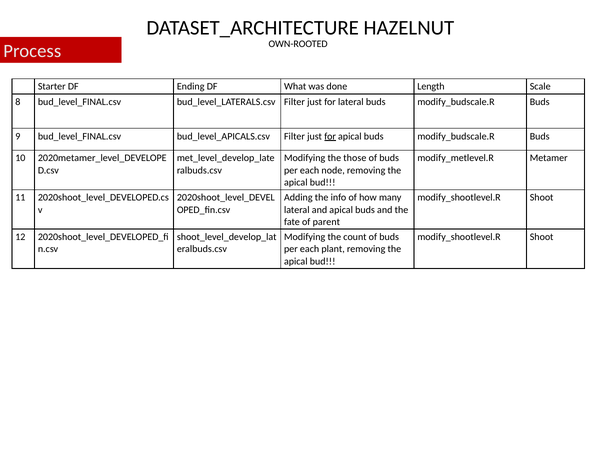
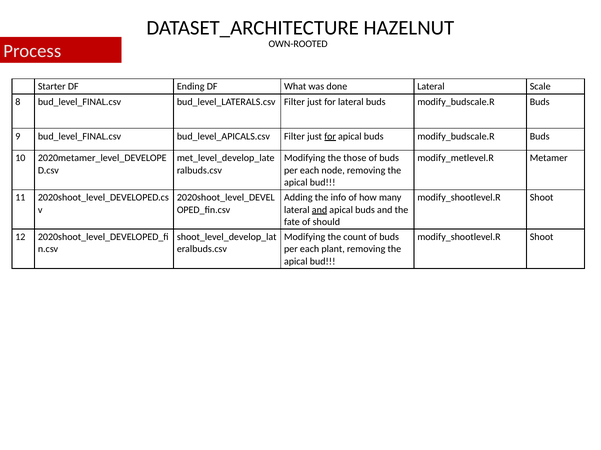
done Length: Length -> Lateral (431, 87)
and underline: none -> present (320, 210)
parent: parent -> should (326, 222)
